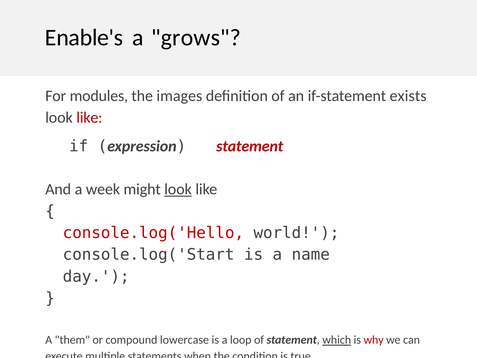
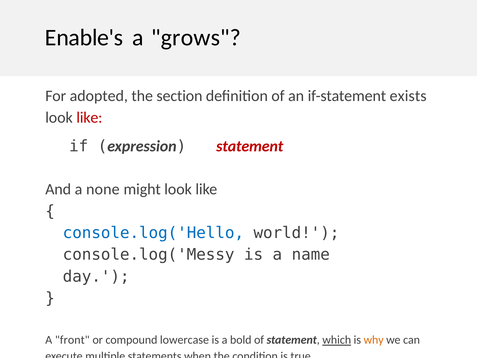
modules: modules -> adopted (99, 96)
images: images -> section (179, 96)
week: week -> none (103, 189)
look underline: present -> none (178, 189)
console.log('Hello colour: red -> blue (153, 233)
console.log('Start: console.log('Start -> console.log('Messy (149, 254)
them: them -> front (72, 340)
loop: loop -> bold (241, 340)
why colour: red -> orange (374, 340)
